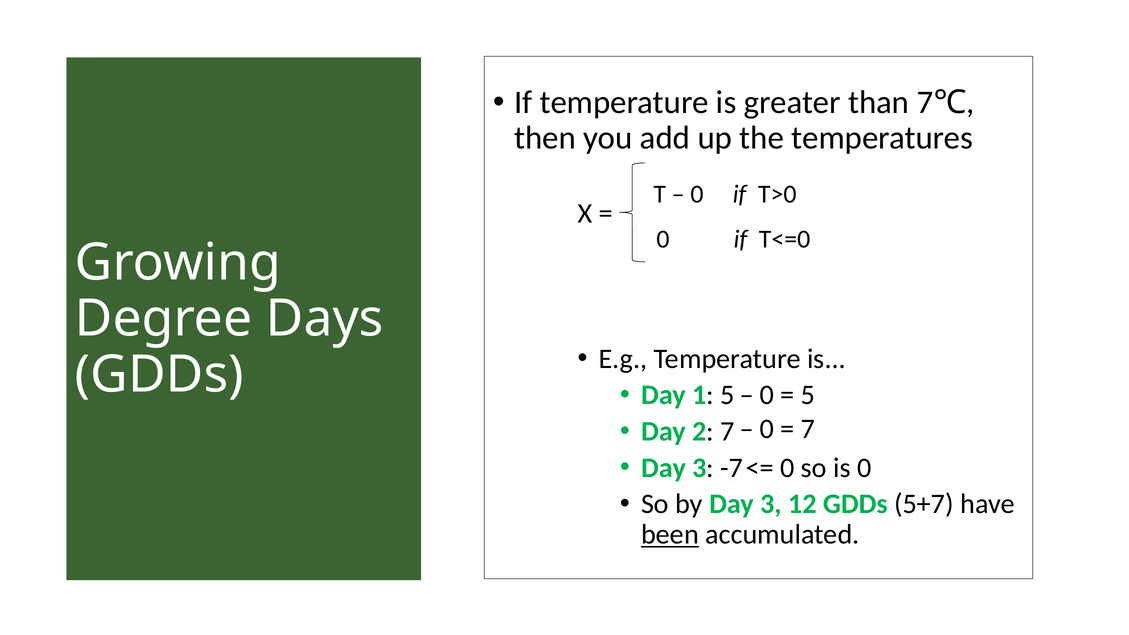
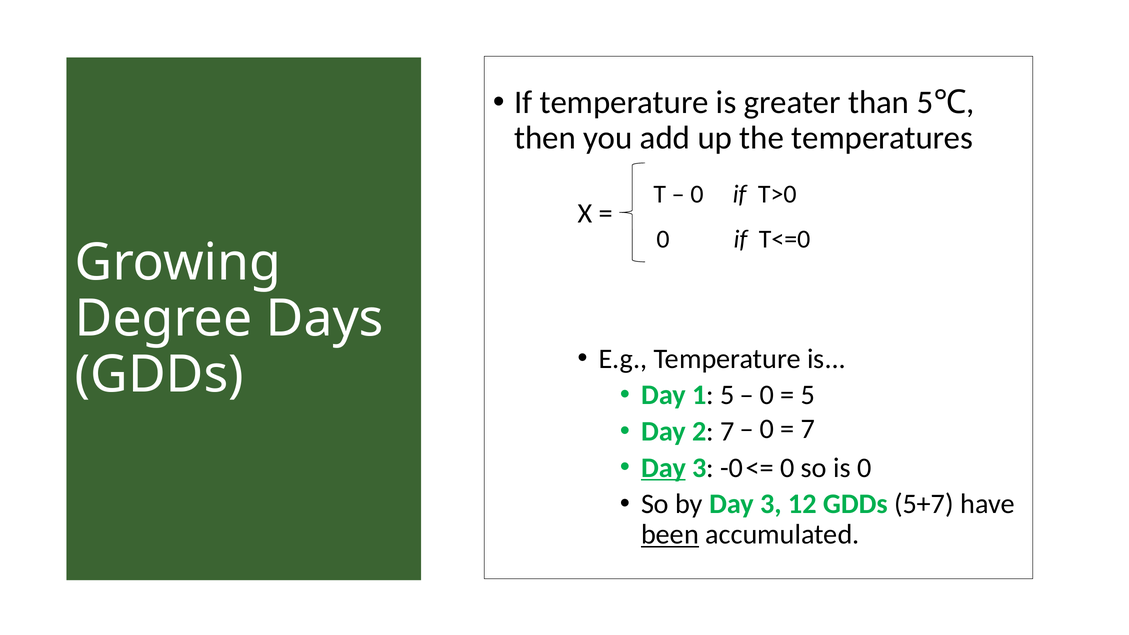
than 7: 7 -> 5 (925, 103)
Day underline: none -> present (663, 468)
-7: -7 -> -0 (732, 468)
